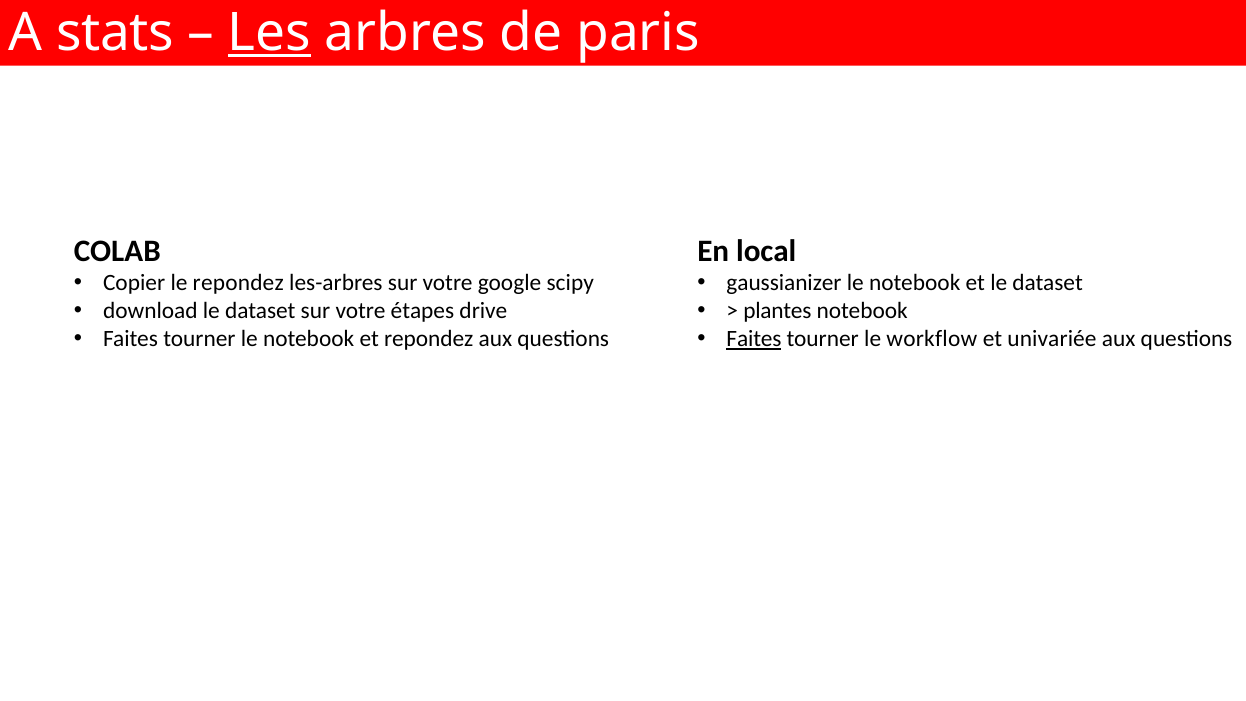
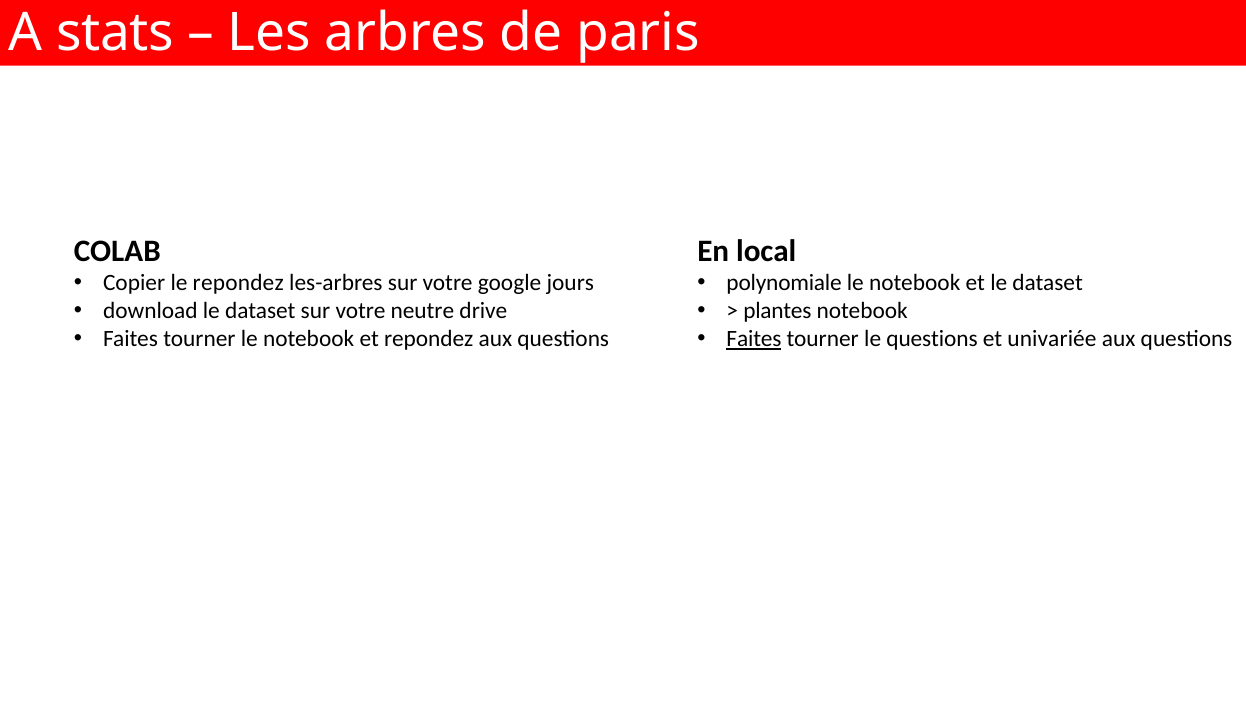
Les underline: present -> none (270, 33)
scipy: scipy -> jours (570, 283)
gaussianizer: gaussianizer -> polynomiale (784, 283)
étapes: étapes -> neutre (422, 311)
le workflow: workflow -> questions (932, 339)
